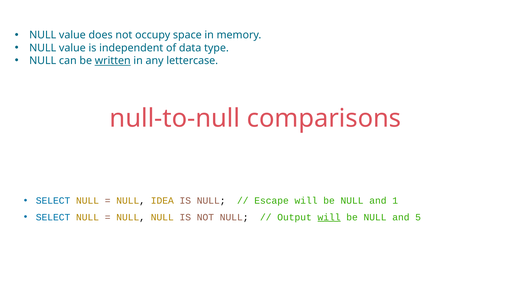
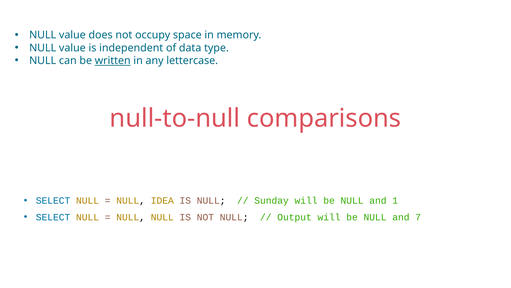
Escape: Escape -> Sunday (272, 200)
will underline: present -> none (329, 217)
5: 5 -> 7 (418, 217)
